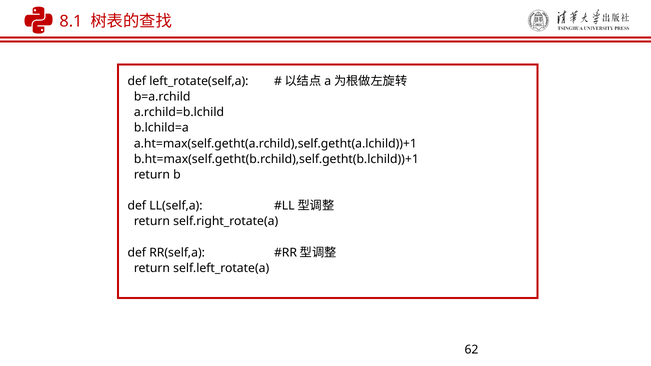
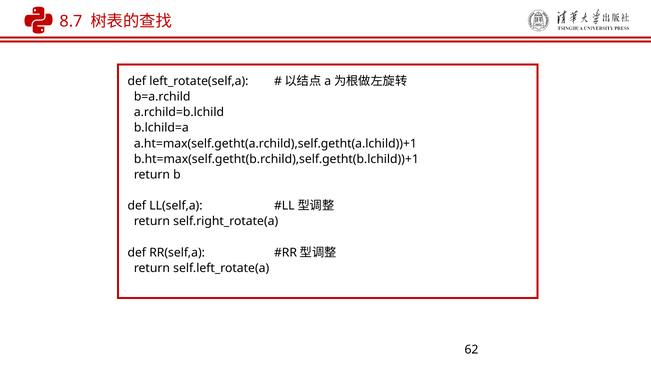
8.1: 8.1 -> 8.7 (71, 21)
